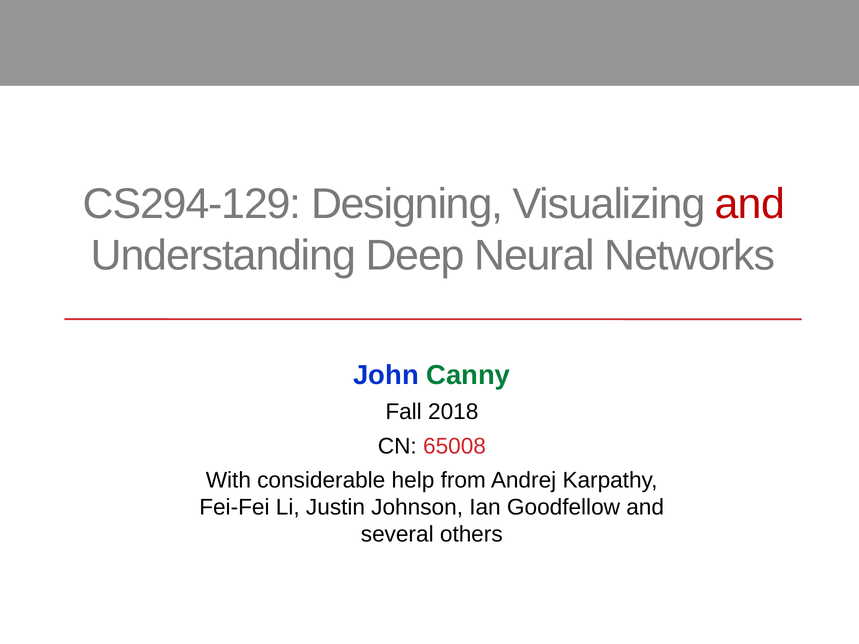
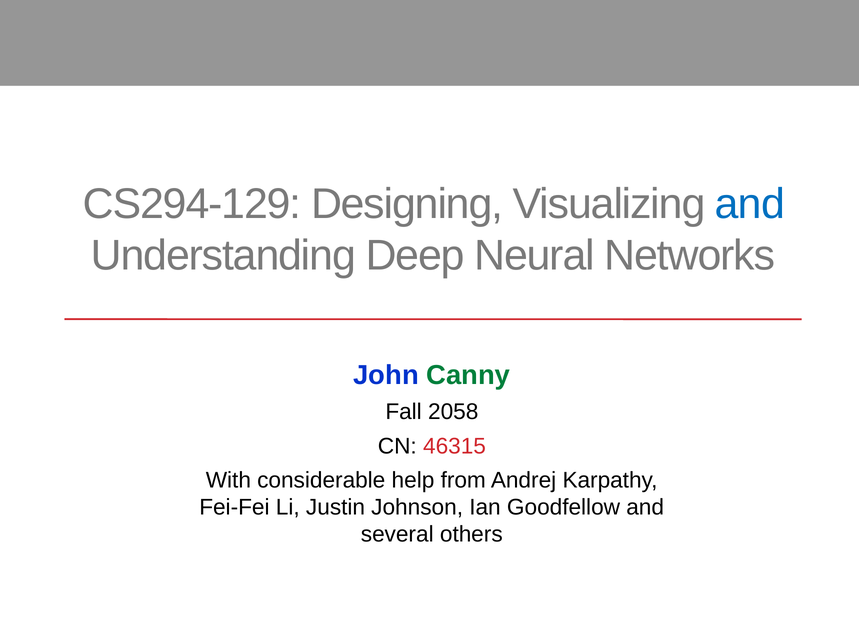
and colour: red -> blue (750, 204)
2018: 2018 -> 2058 (453, 412)
65008: 65008 -> 46315 (454, 446)
